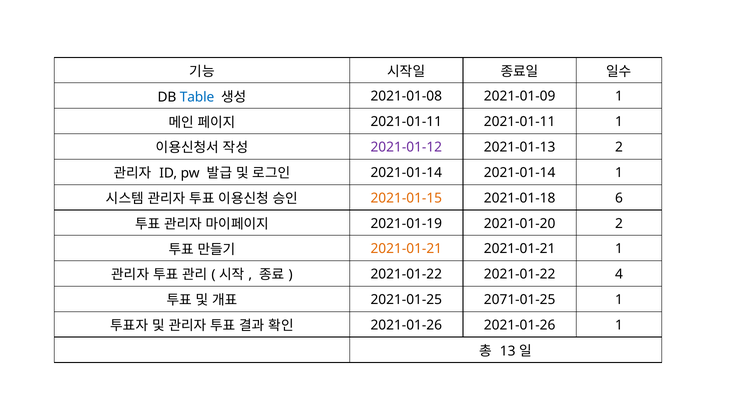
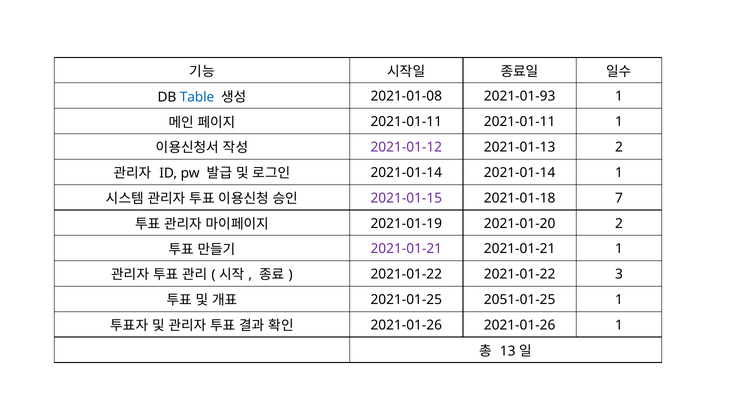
2021-01-09: 2021-01-09 -> 2021-01-93 (520, 96)
2021-01-15 colour: orange -> purple (406, 198)
6: 6 -> 7 (619, 198)
2021-01-21 colour: orange -> purple (406, 249)
4: 4 -> 3 (619, 274)
2071-01-25: 2071-01-25 -> 2051-01-25 (520, 300)
